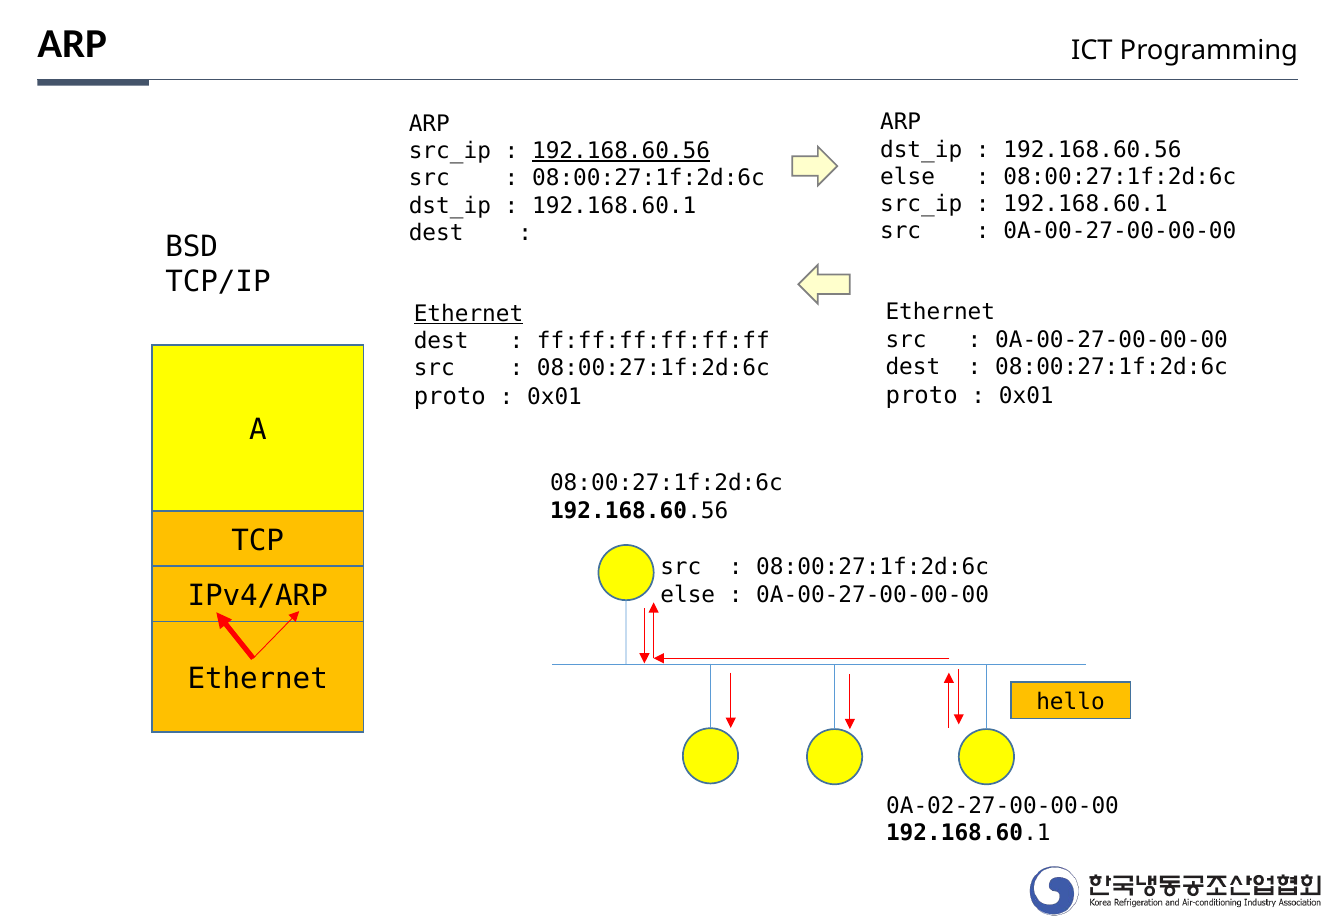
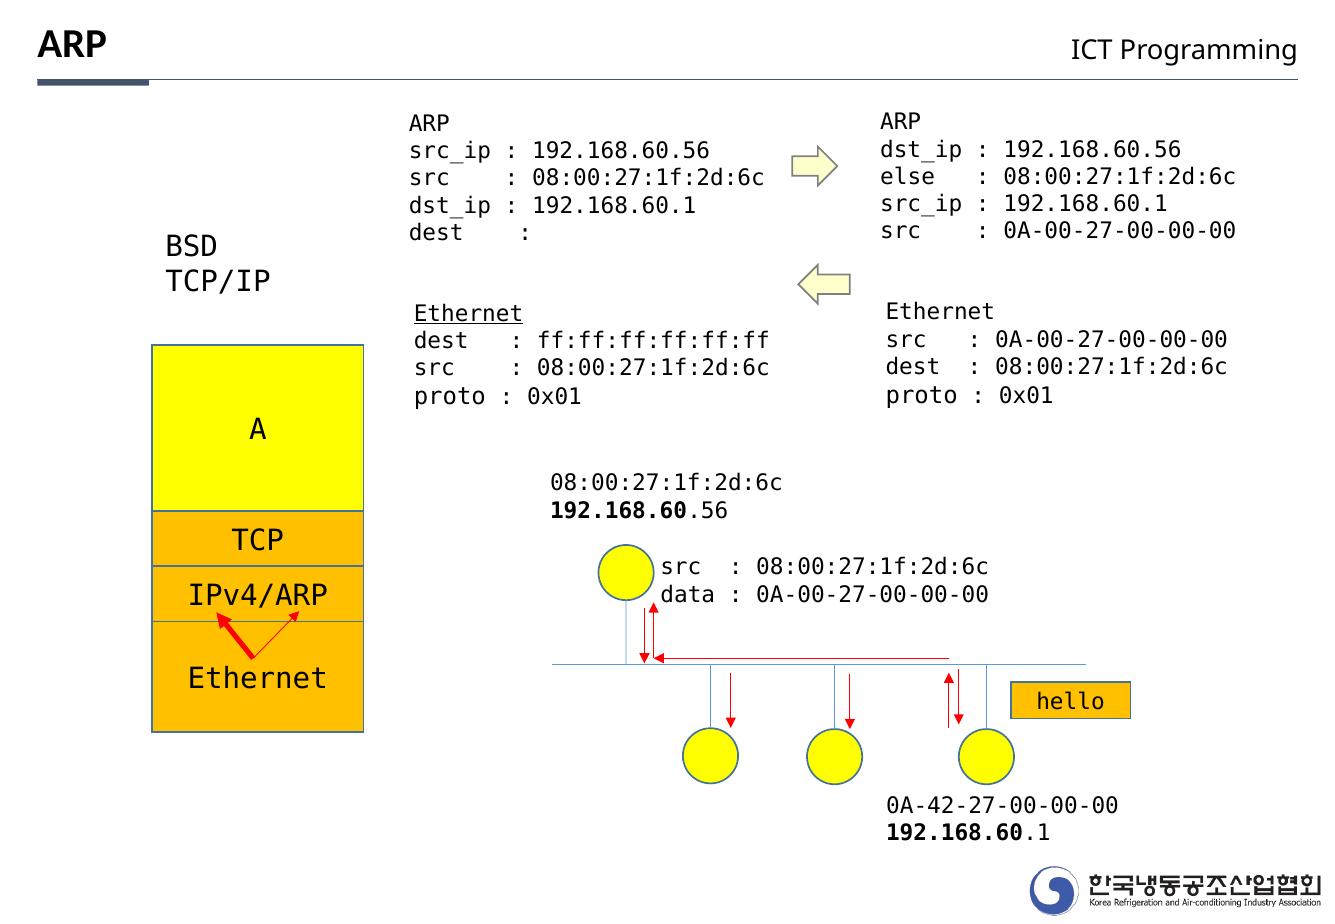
192.168.60.56 underline: present -> none (621, 151)
else: else -> data (688, 595)
0A-02-27-00-00-00: 0A-02-27-00-00-00 -> 0A-42-27-00-00-00 (1003, 806)
